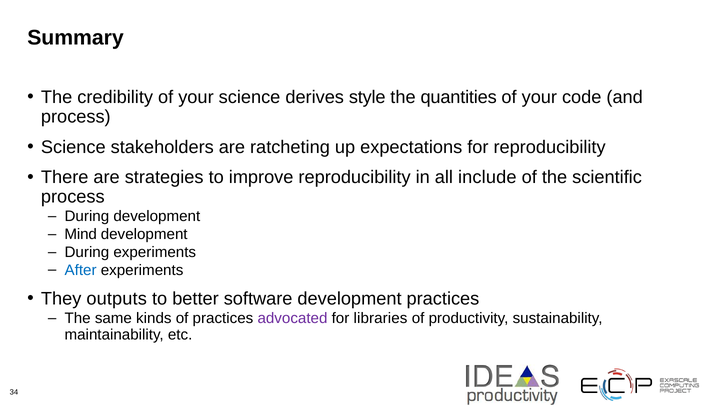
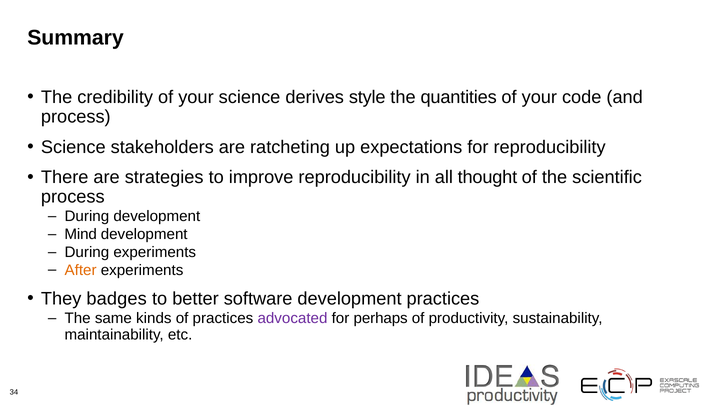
include: include -> thought (487, 177)
After colour: blue -> orange (81, 270)
outputs: outputs -> badges (117, 299)
libraries: libraries -> perhaps (381, 318)
